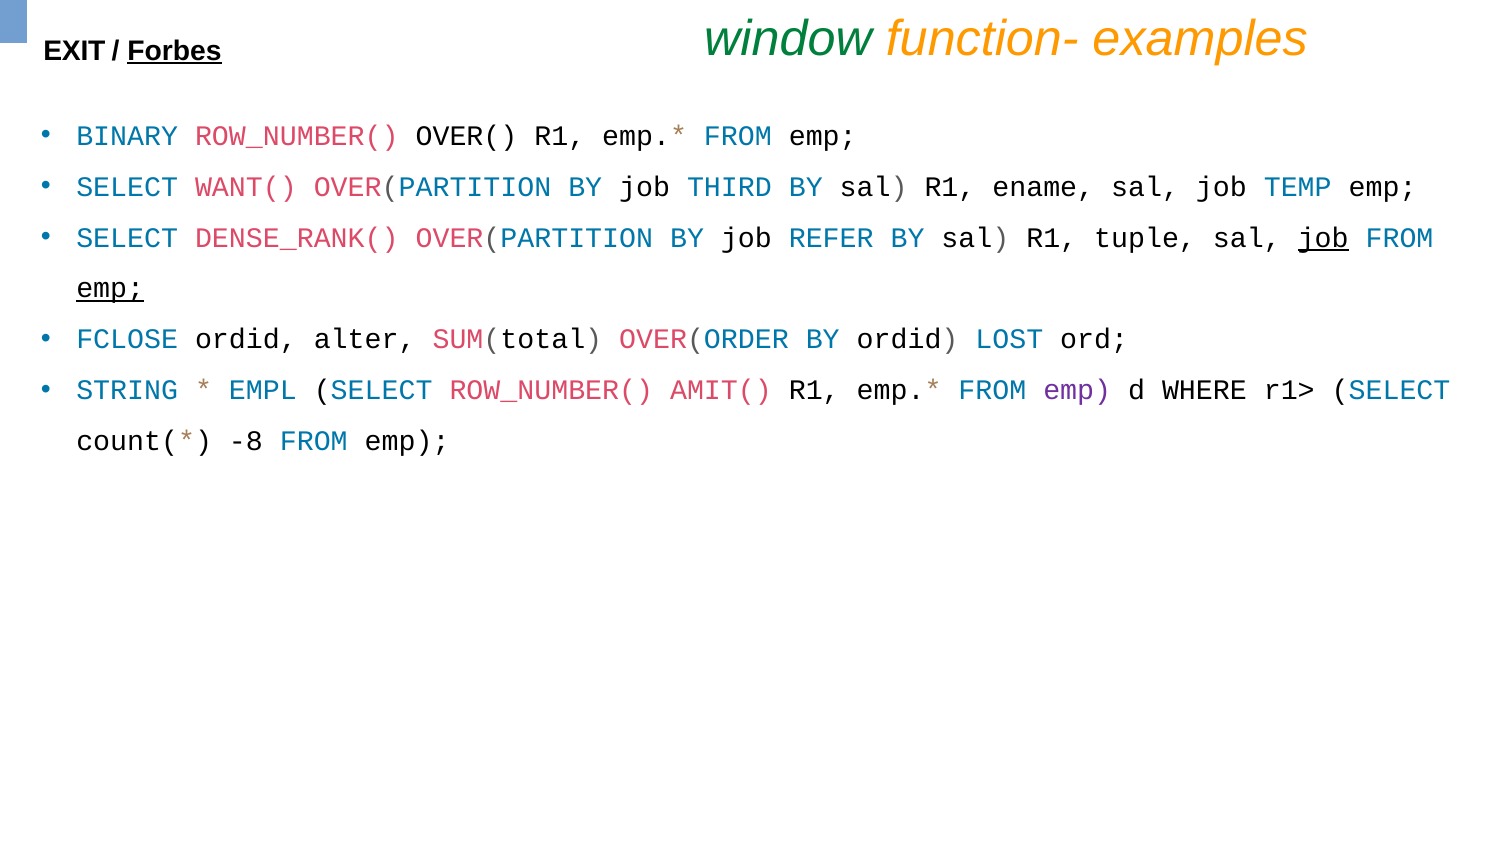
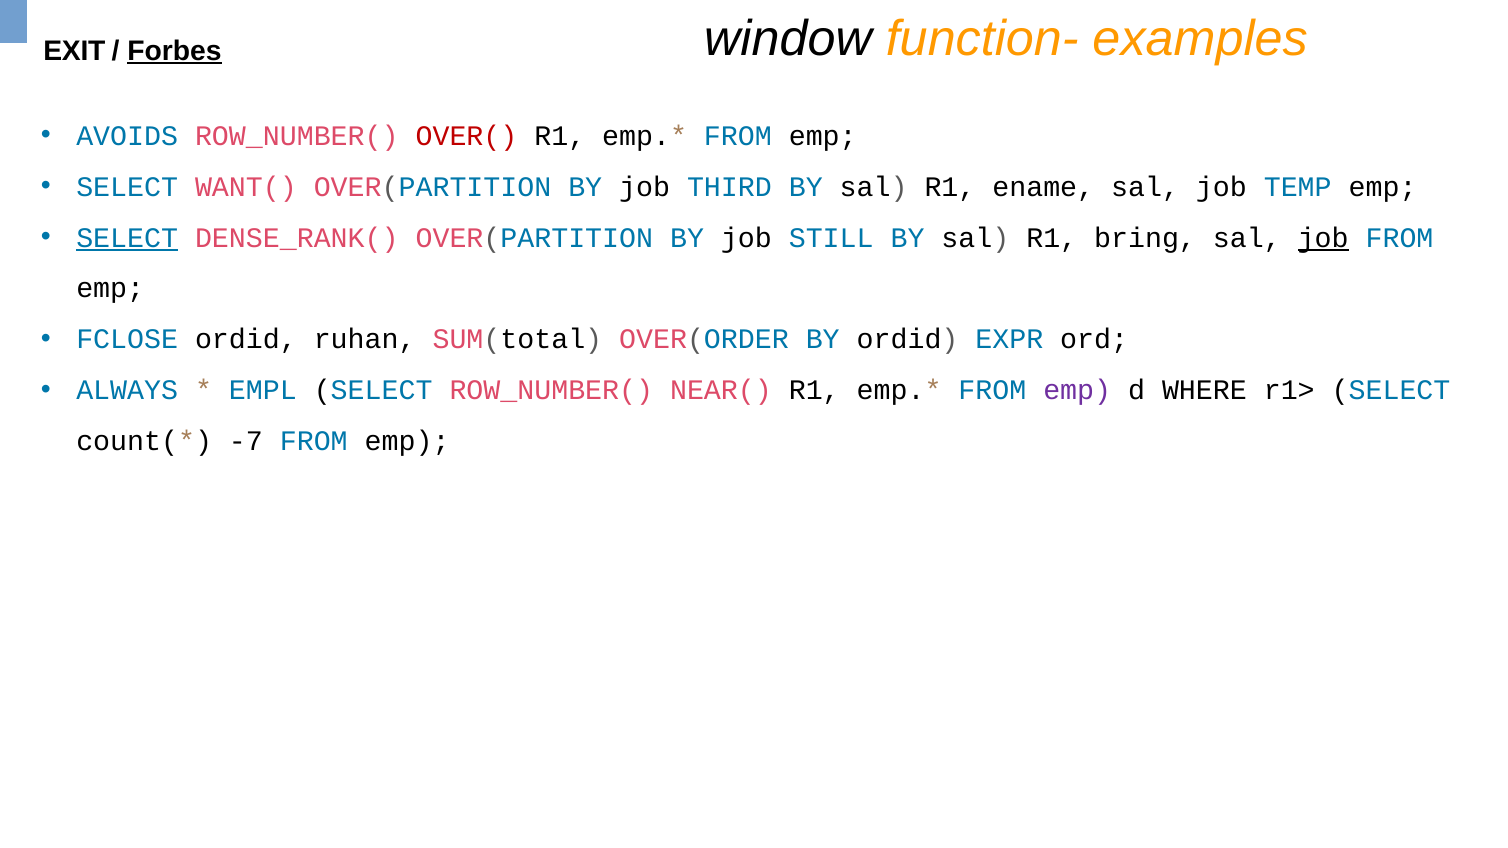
window colour: green -> black (788, 39)
BINARY: BINARY -> AVOIDS (127, 136)
OVER( colour: black -> red (466, 136)
SELECT underline: none -> present (127, 238)
REFER: REFER -> STILL (831, 238)
tuple: tuple -> bring (1145, 238)
emp underline: present -> none (110, 289)
alter: alter -> ruhan (365, 340)
LOST: LOST -> EXPR (1009, 340)
STRING: STRING -> ALWAYS (127, 391)
AMIT(: AMIT( -> NEAR( (721, 391)
-8: -8 -> -7 (246, 441)
